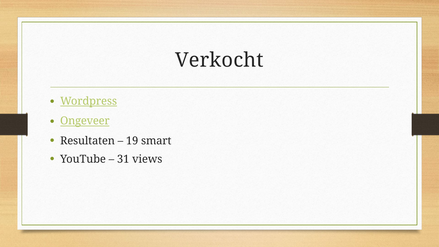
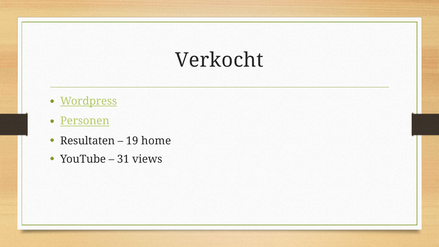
Ongeveer: Ongeveer -> Personen (85, 121)
smart: smart -> home (156, 141)
